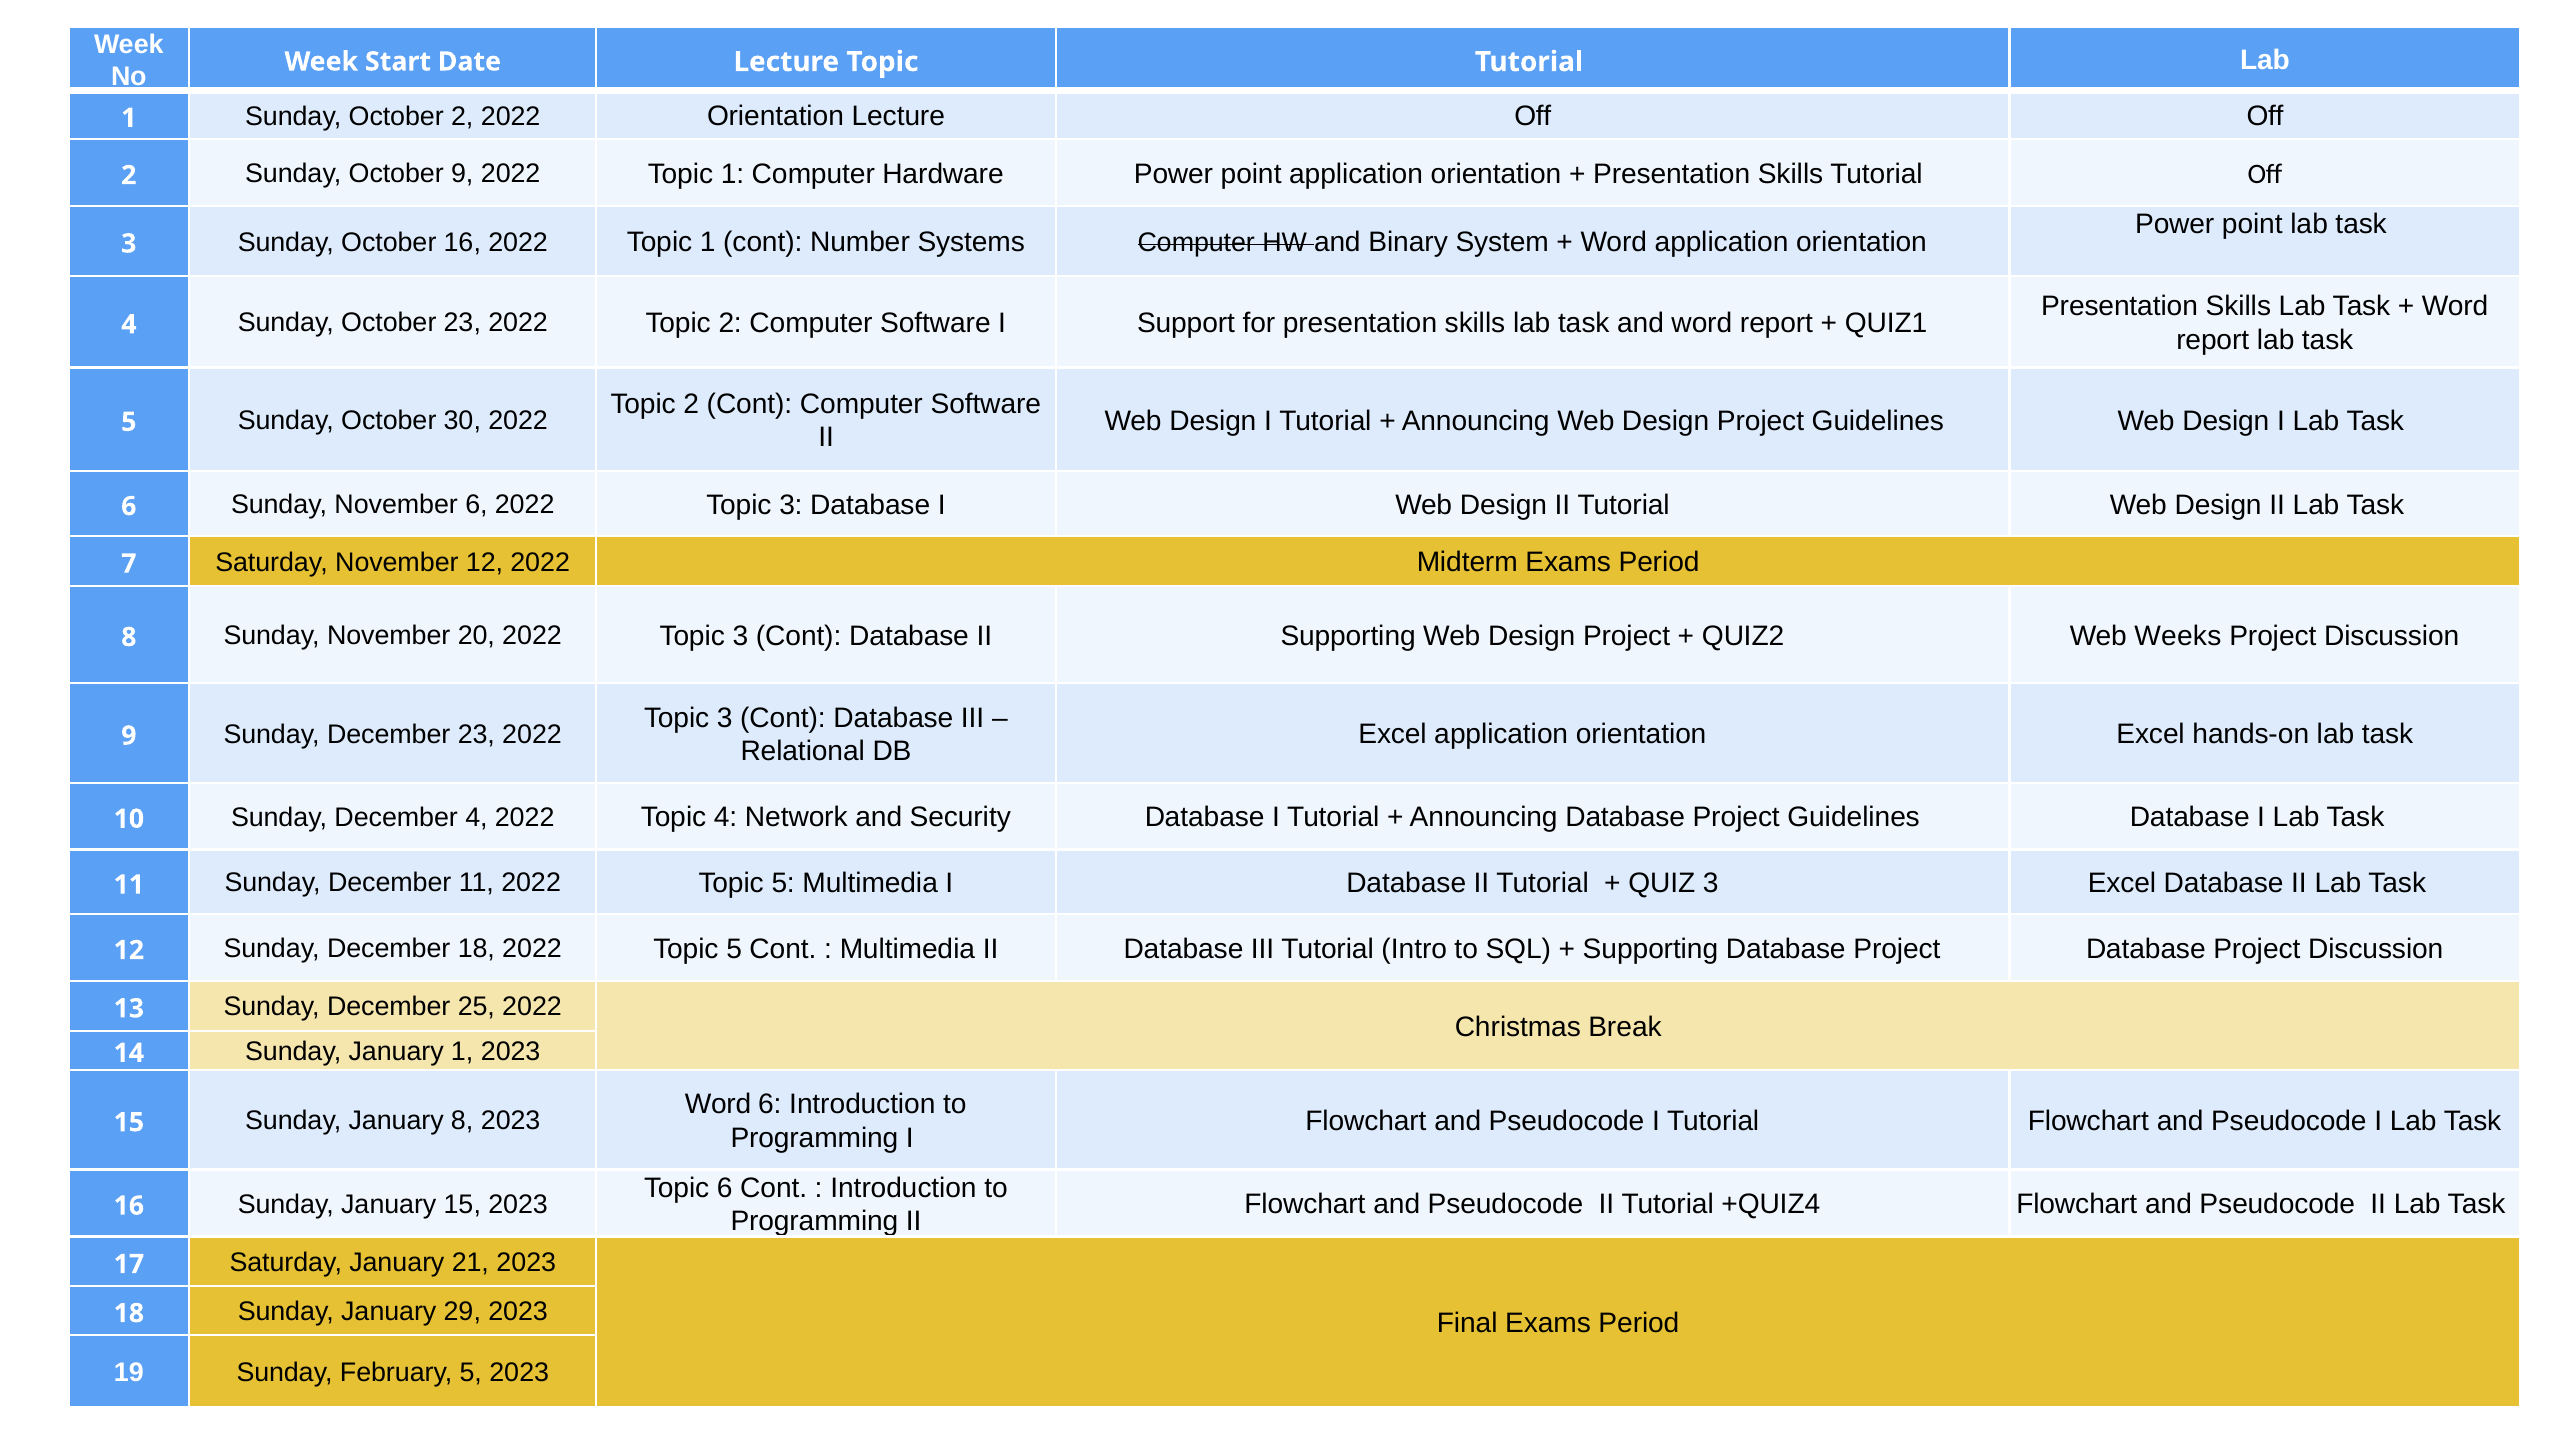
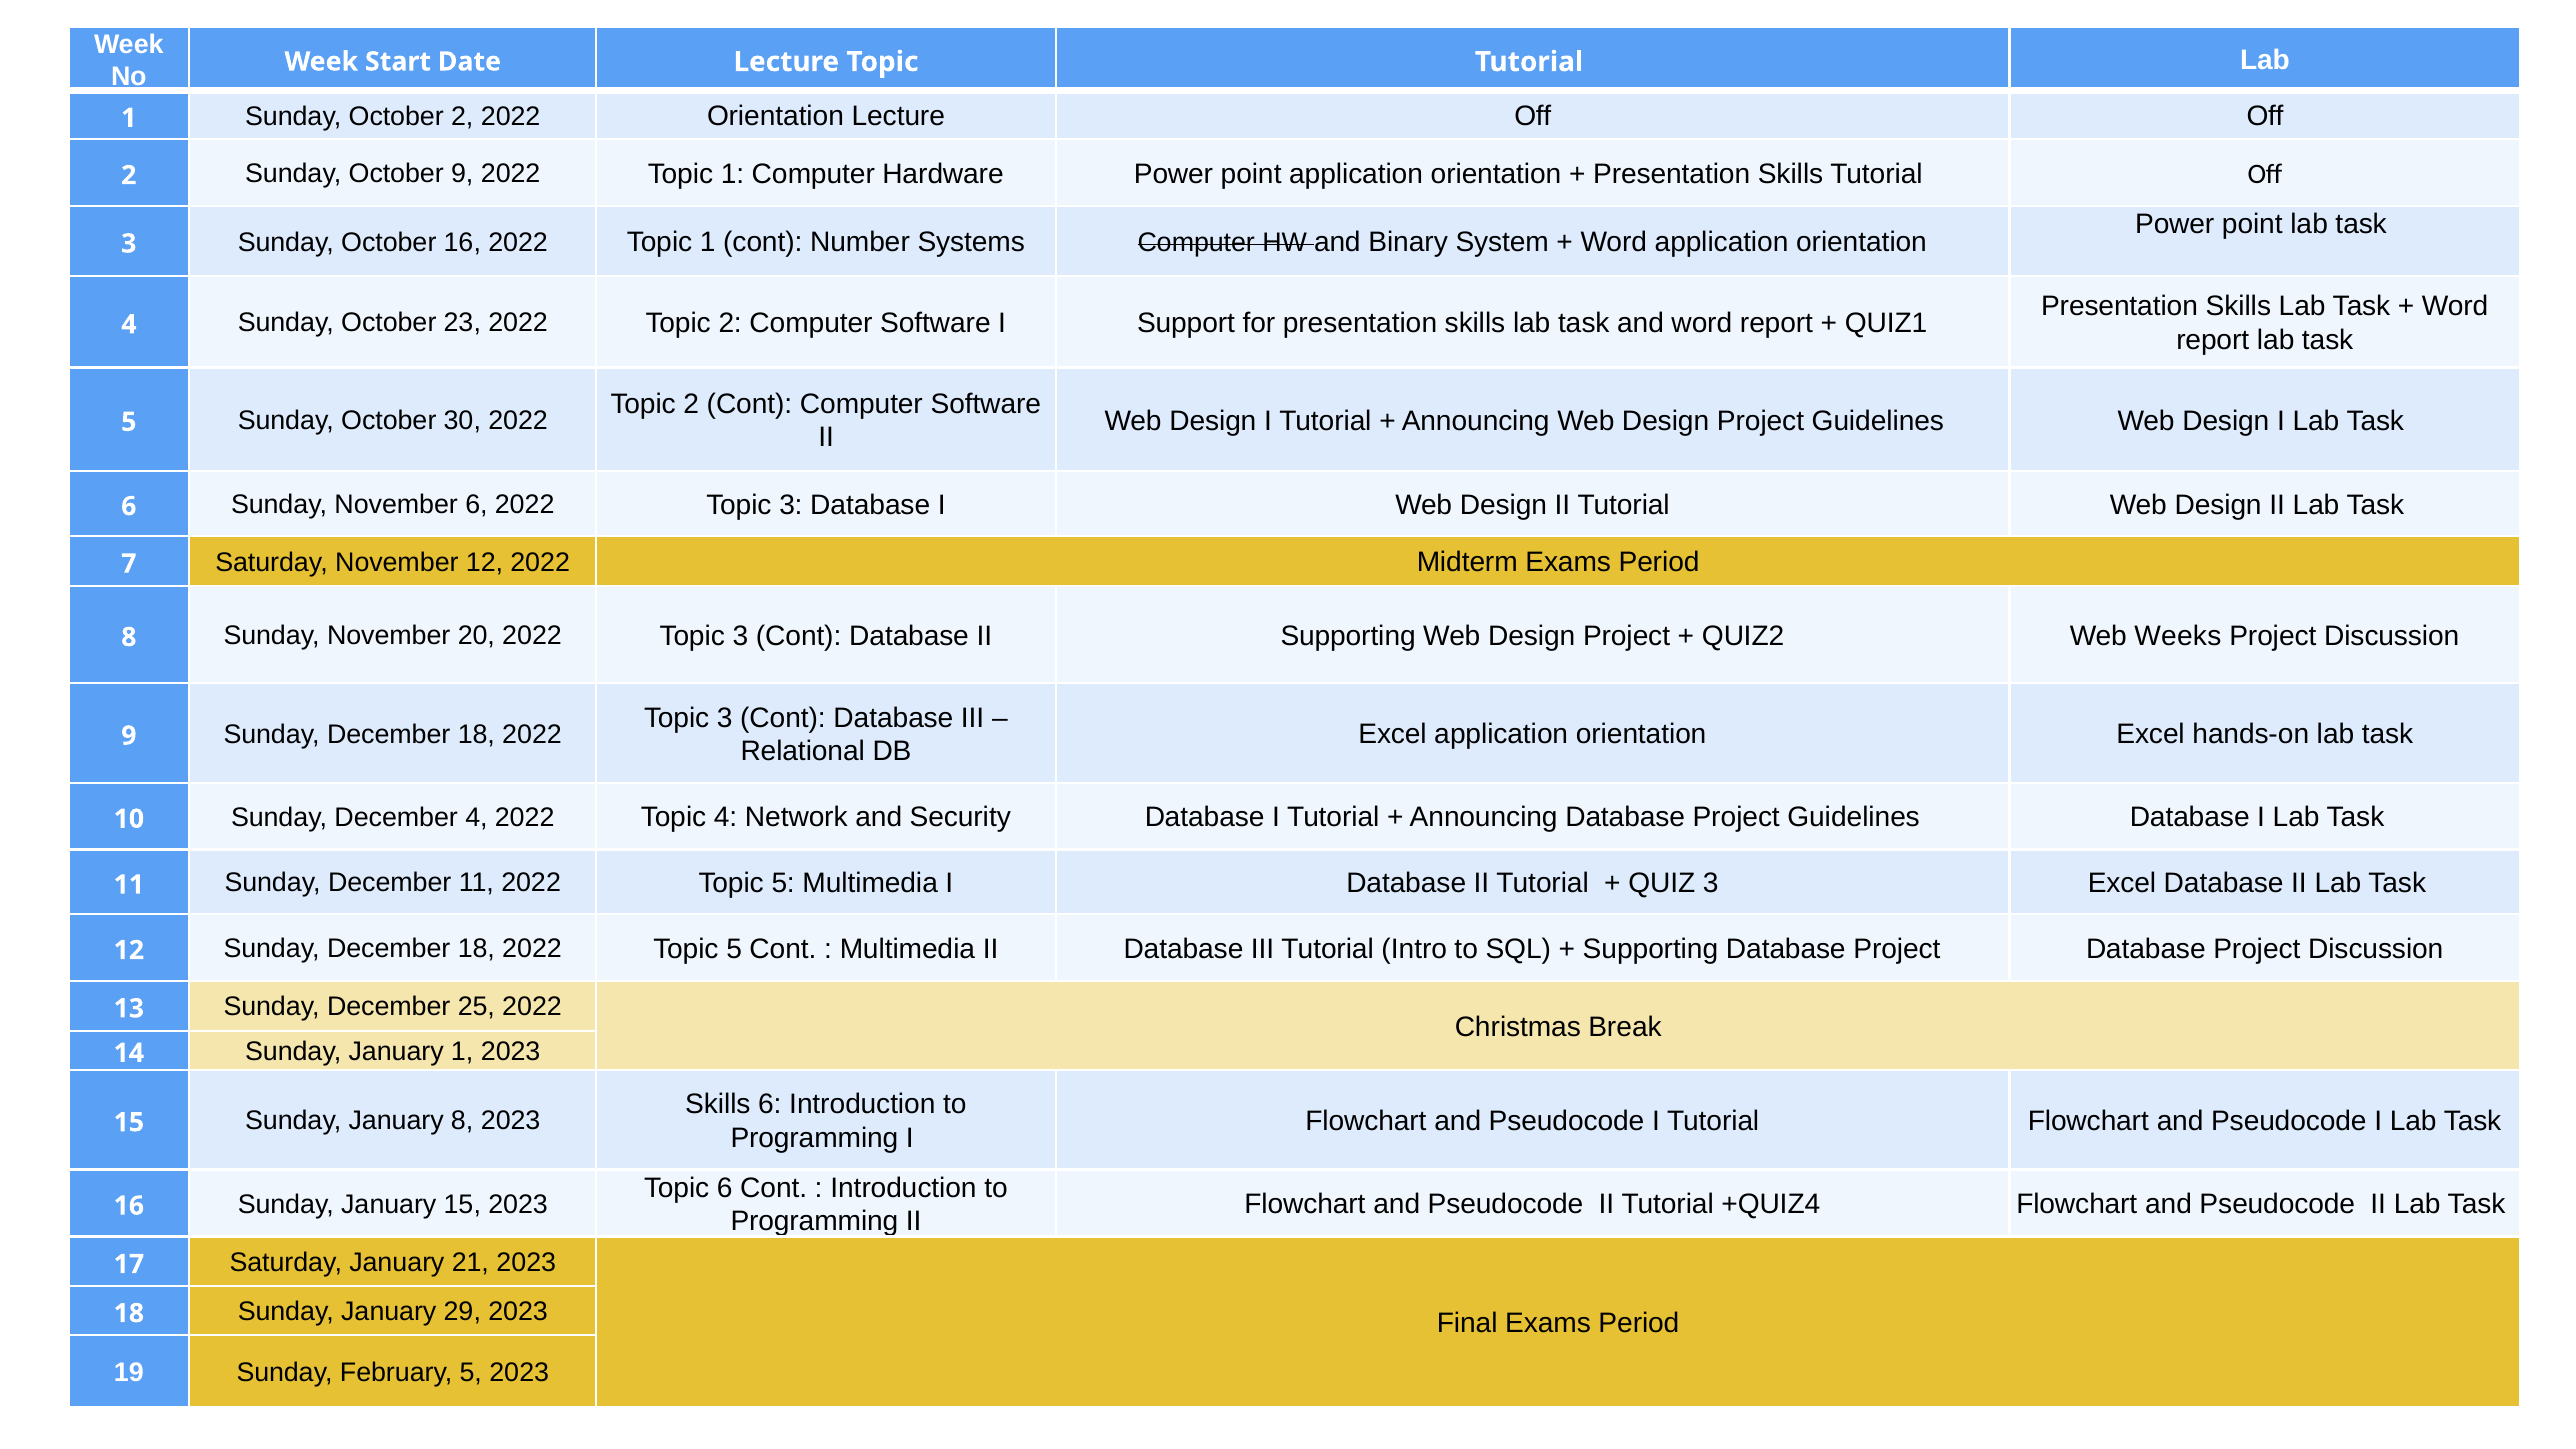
9 Sunday December 23: 23 -> 18 (476, 734)
Word: Word -> Skills (718, 1104)
